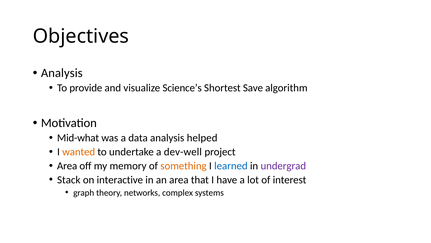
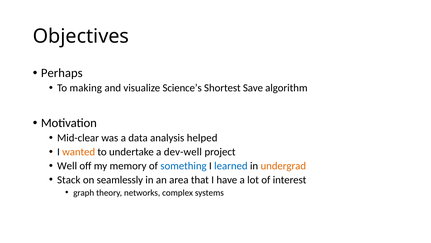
Analysis: Analysis -> Perhaps (62, 73)
provide: provide -> making (86, 88)
Mid-what: Mid-what -> Mid-clear (78, 138)
Area: Area -> Well (67, 165)
something colour: orange -> blue (184, 165)
undergrad colour: purple -> orange (283, 165)
interactive: interactive -> seamlessly (120, 179)
